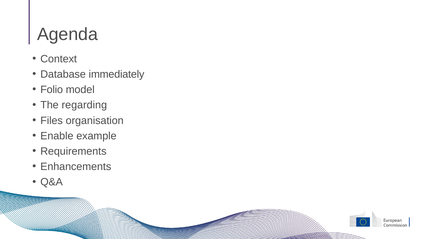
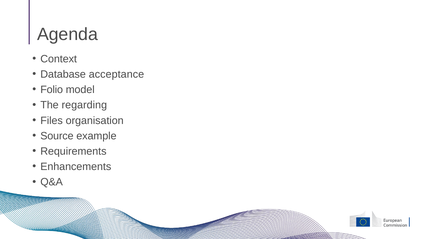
immediately: immediately -> acceptance (116, 74)
Enable: Enable -> Source (57, 136)
